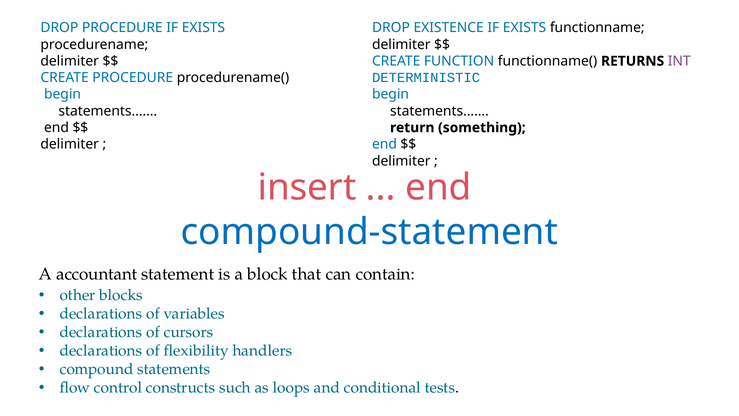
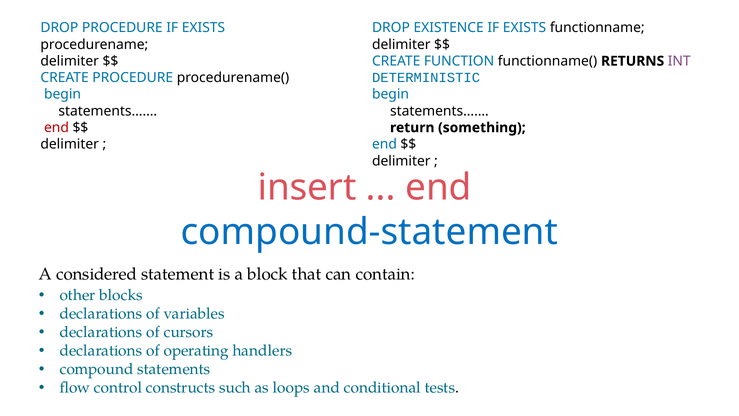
end colour: black -> red (56, 128)
accountant: accountant -> considered (97, 274)
flexibility: flexibility -> operating (196, 351)
